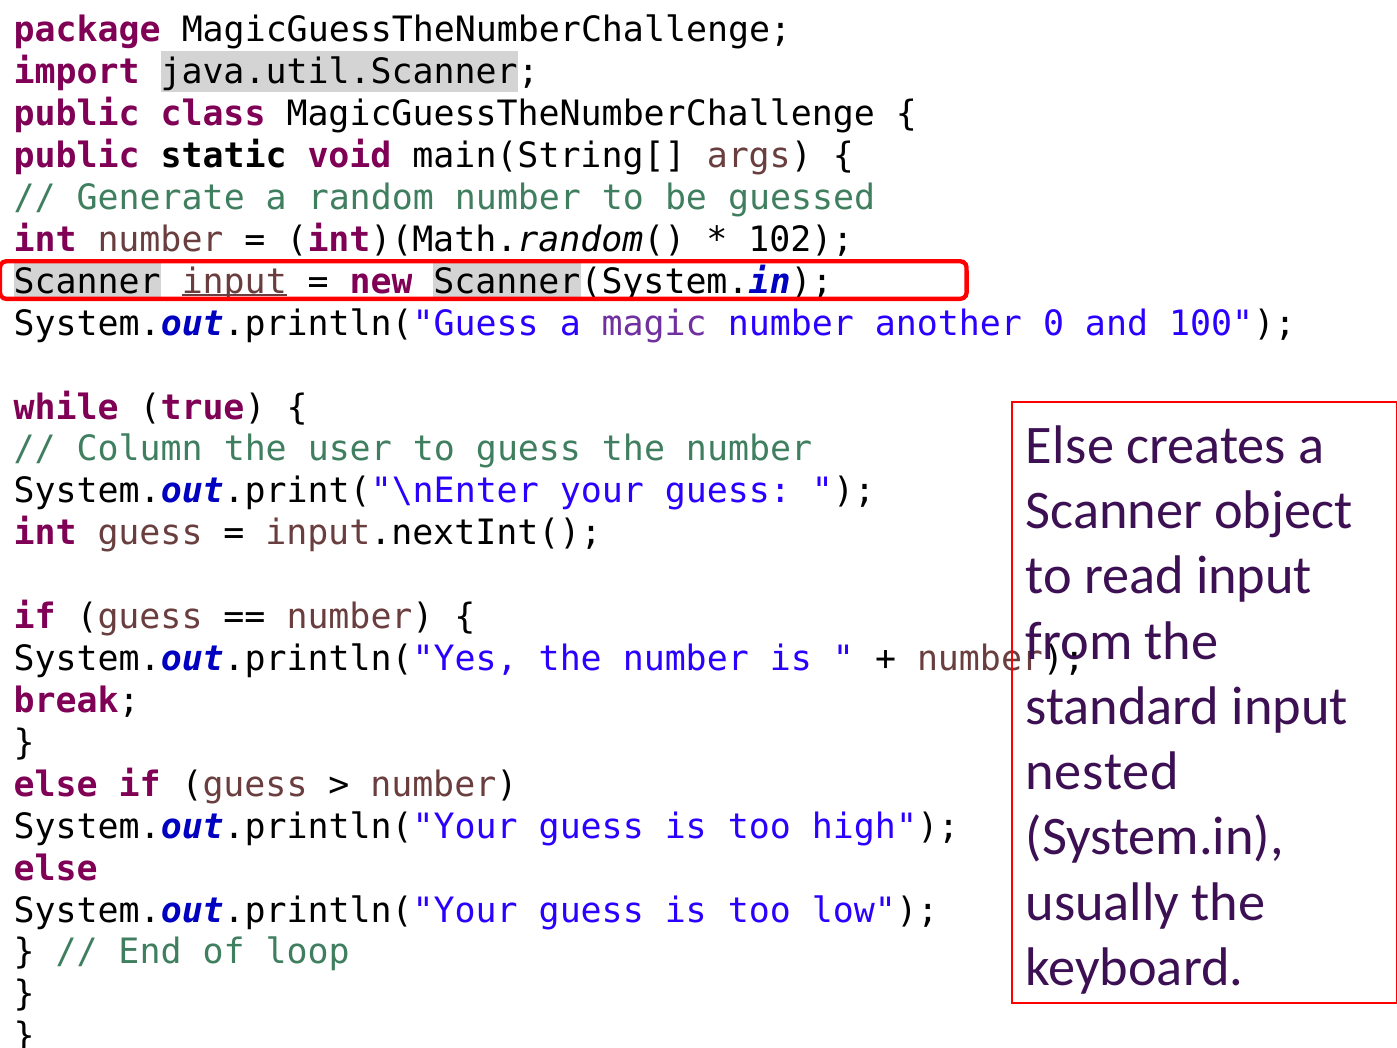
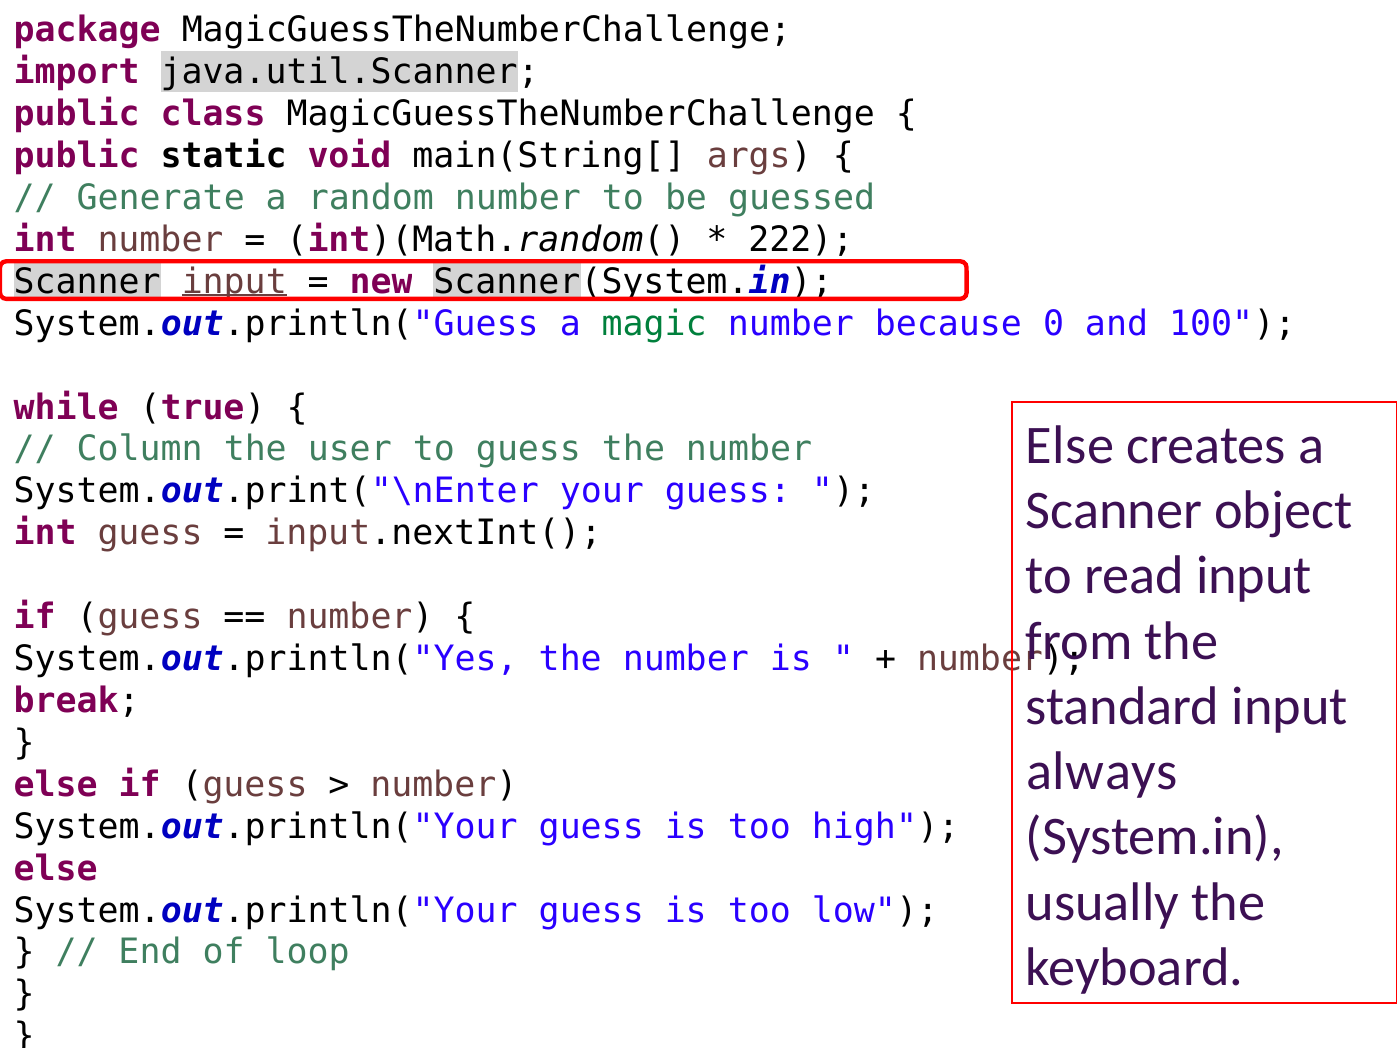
102: 102 -> 222 (801, 240)
magic colour: purple -> green (654, 324)
another: another -> because (948, 324)
nested: nested -> always (1102, 771)
